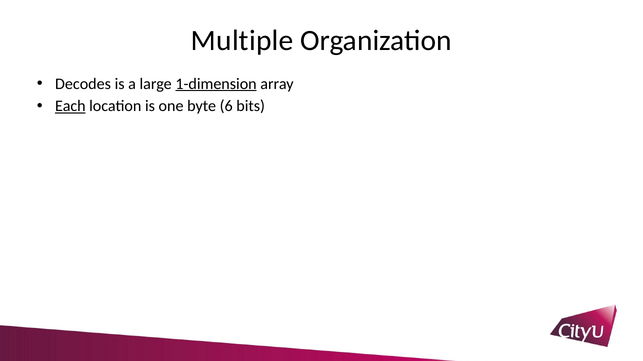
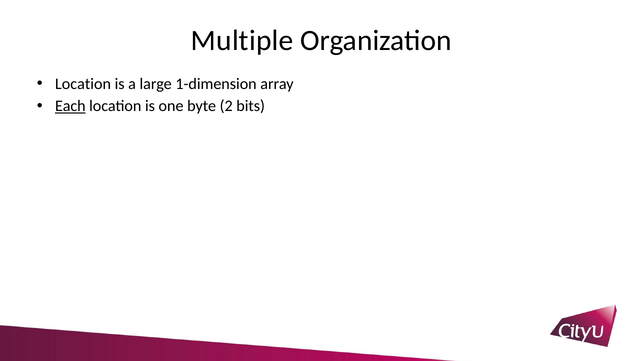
Decodes: Decodes -> Location (83, 84)
1-dimension underline: present -> none (216, 84)
6: 6 -> 2 (226, 106)
